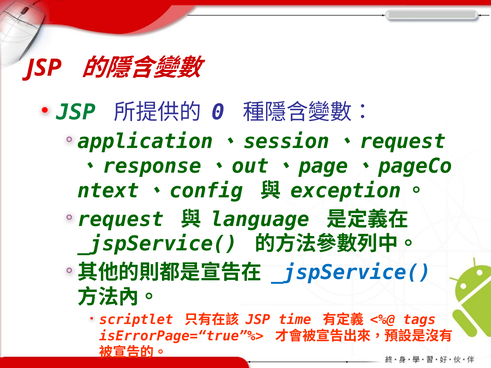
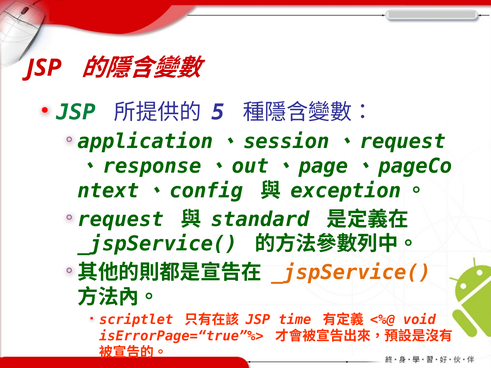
0: 0 -> 5 (218, 112)
language: language -> standard (260, 219)
_jspService( colour: blue -> orange (351, 273)
tags: tags -> void (419, 320)
